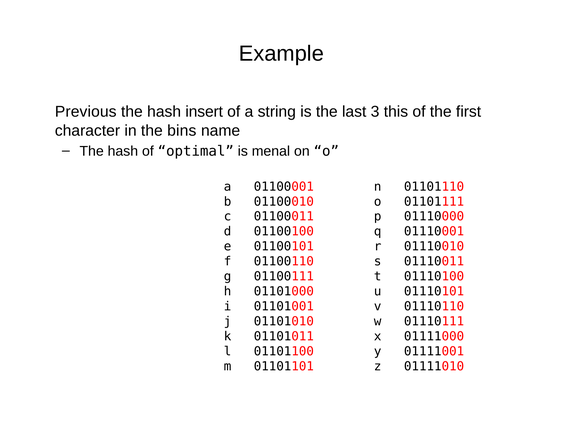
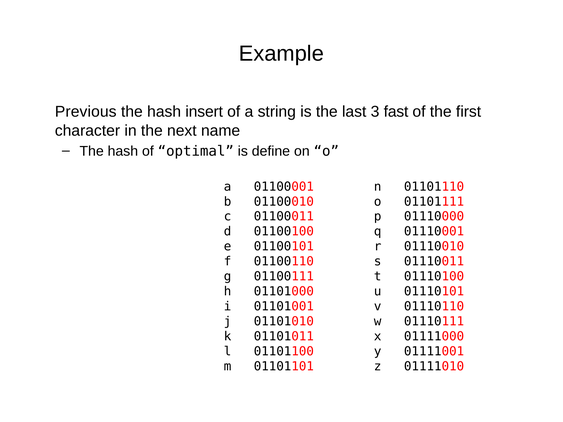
this: this -> fast (396, 112)
bins: bins -> next (182, 131)
menal: menal -> define (271, 151)
